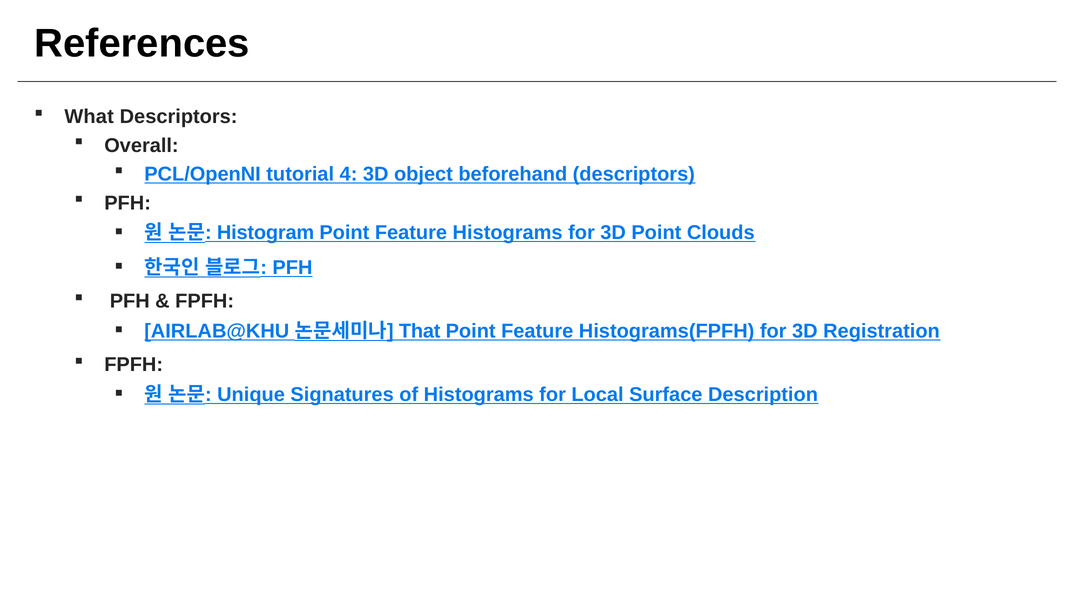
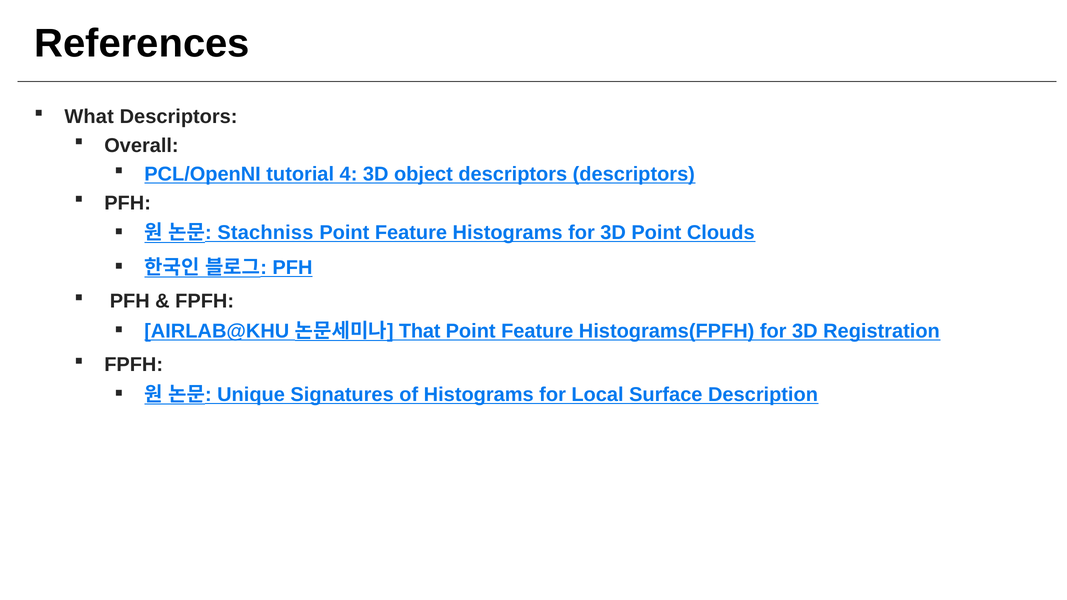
object beforehand: beforehand -> descriptors (513, 174)
Histogram: Histogram -> Stachniss (265, 233)
